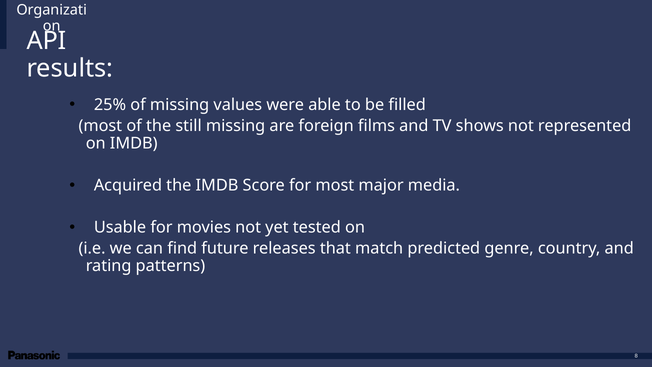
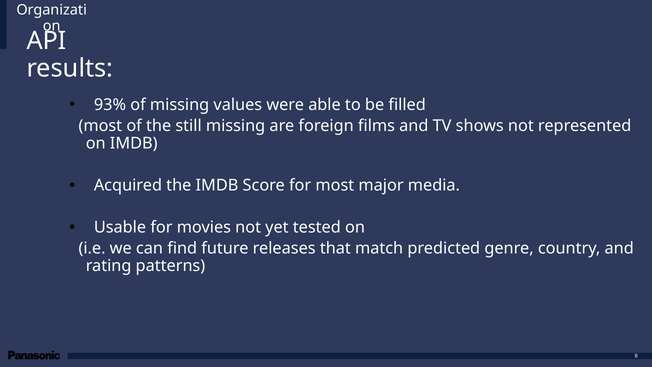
25%: 25% -> 93% (110, 105)
